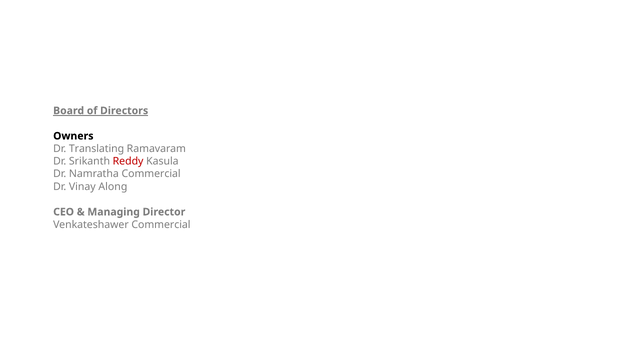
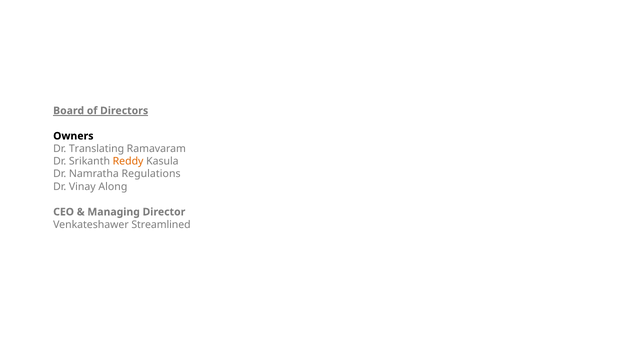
Reddy colour: red -> orange (128, 161)
Namratha Commercial: Commercial -> Regulations (151, 174)
Venkateshawer Commercial: Commercial -> Streamlined (161, 224)
